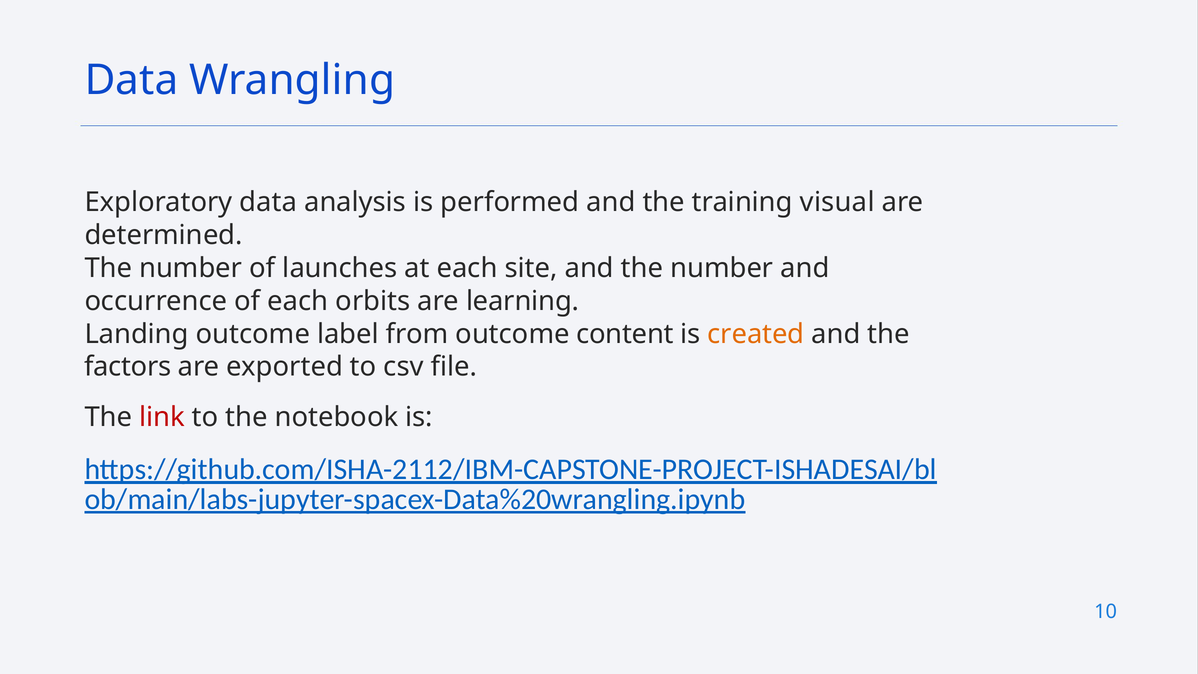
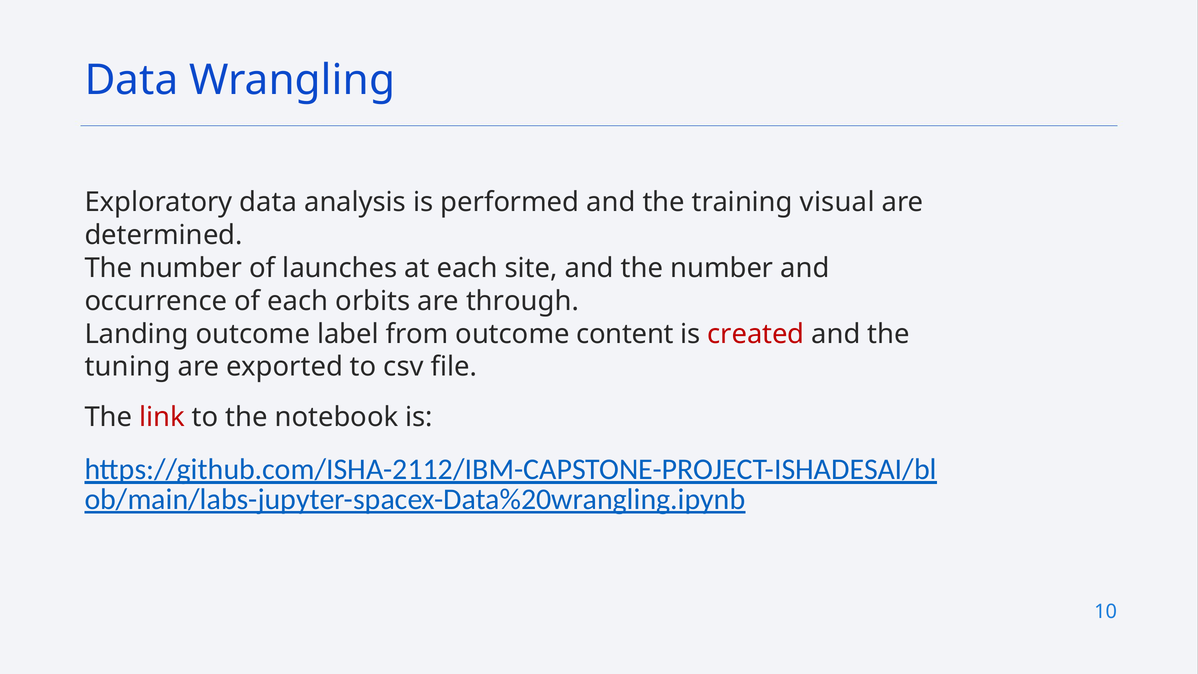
learning: learning -> through (523, 301)
created colour: orange -> red (756, 334)
factors: factors -> tuning (128, 367)
